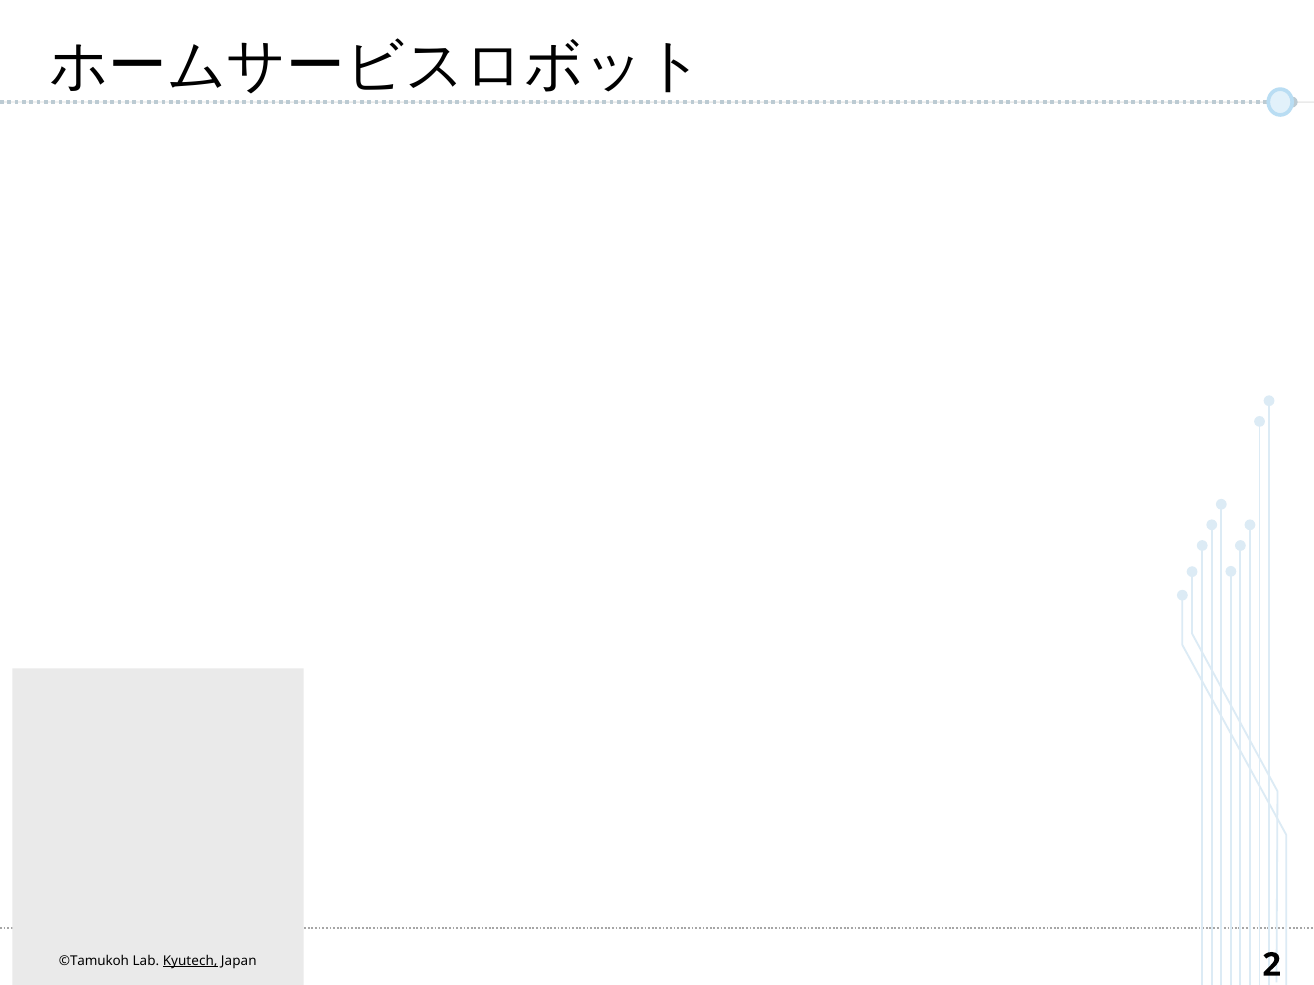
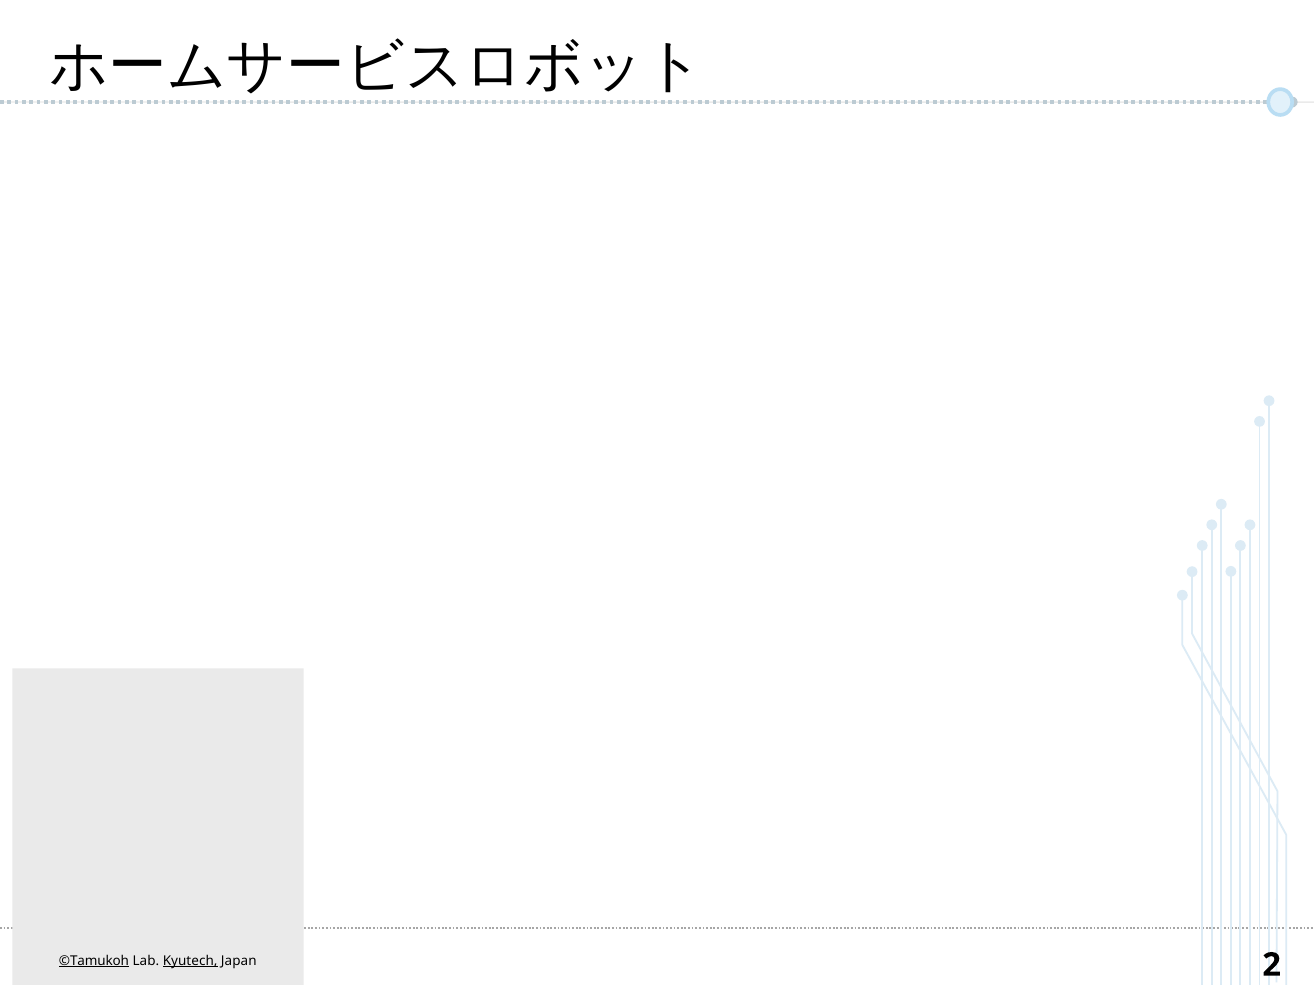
©Tamukoh underline: none -> present (94, 961)
